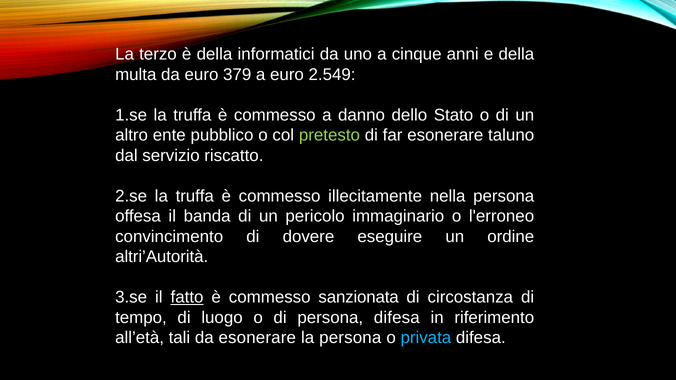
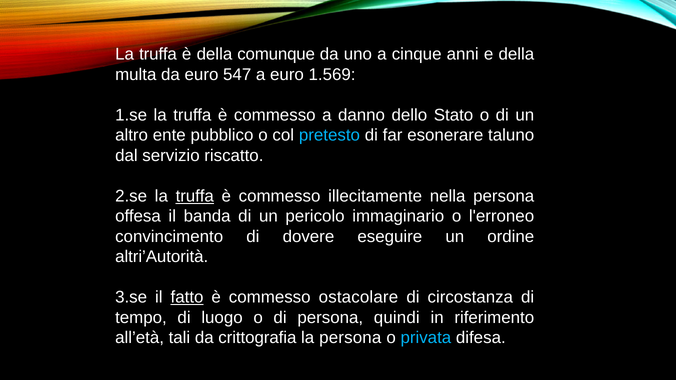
terzo: terzo -> truffa (158, 54)
informatici: informatici -> comunque (276, 54)
379: 379 -> 547 (237, 74)
2.549: 2.549 -> 1.569 (332, 74)
pretesto colour: light green -> light blue (329, 135)
truffa underline: none -> present (195, 196)
sanzionata: sanzionata -> ostacolare (358, 298)
persona difesa: difesa -> quindi (397, 318)
da esonerare: esonerare -> crittografia (257, 338)
